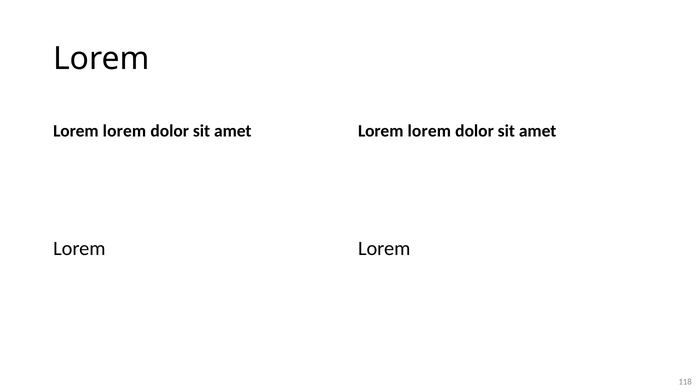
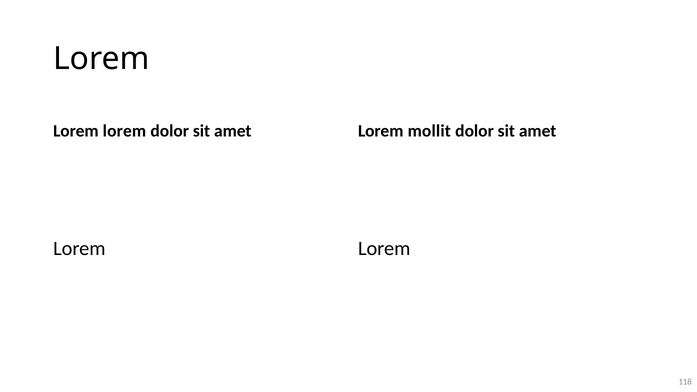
lorem: lorem -> mollit (429, 131)
